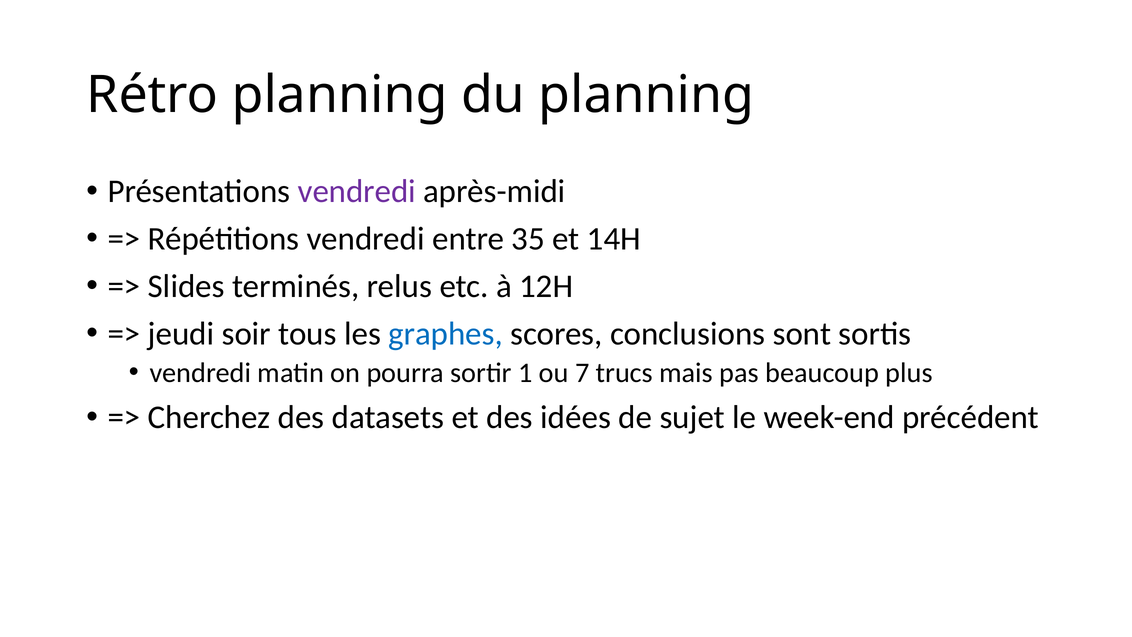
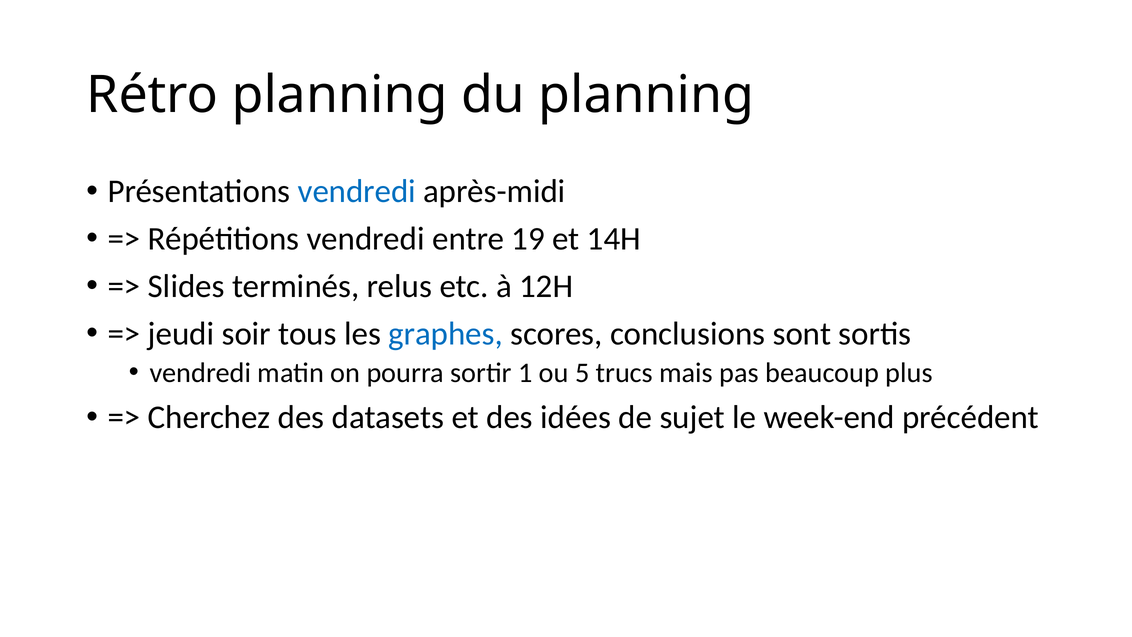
vendredi colour: purple -> blue (357, 191)
35: 35 -> 19 (528, 239)
7: 7 -> 5 (582, 373)
